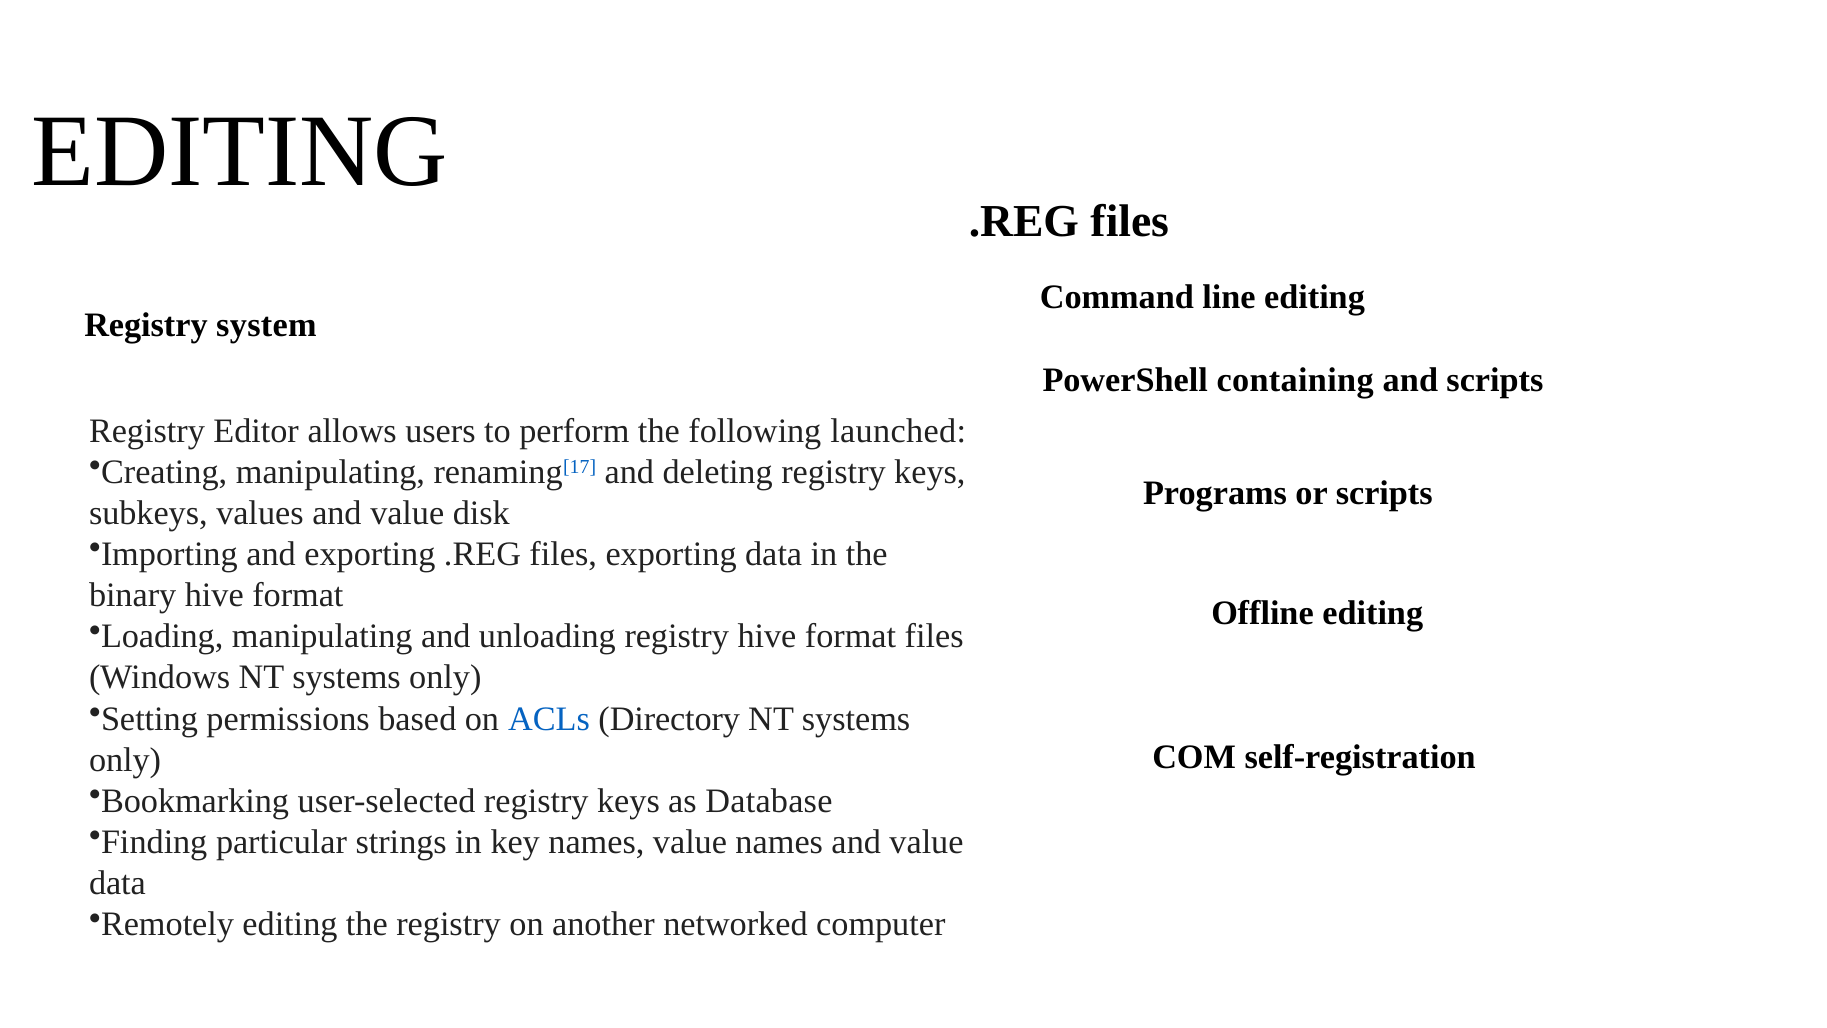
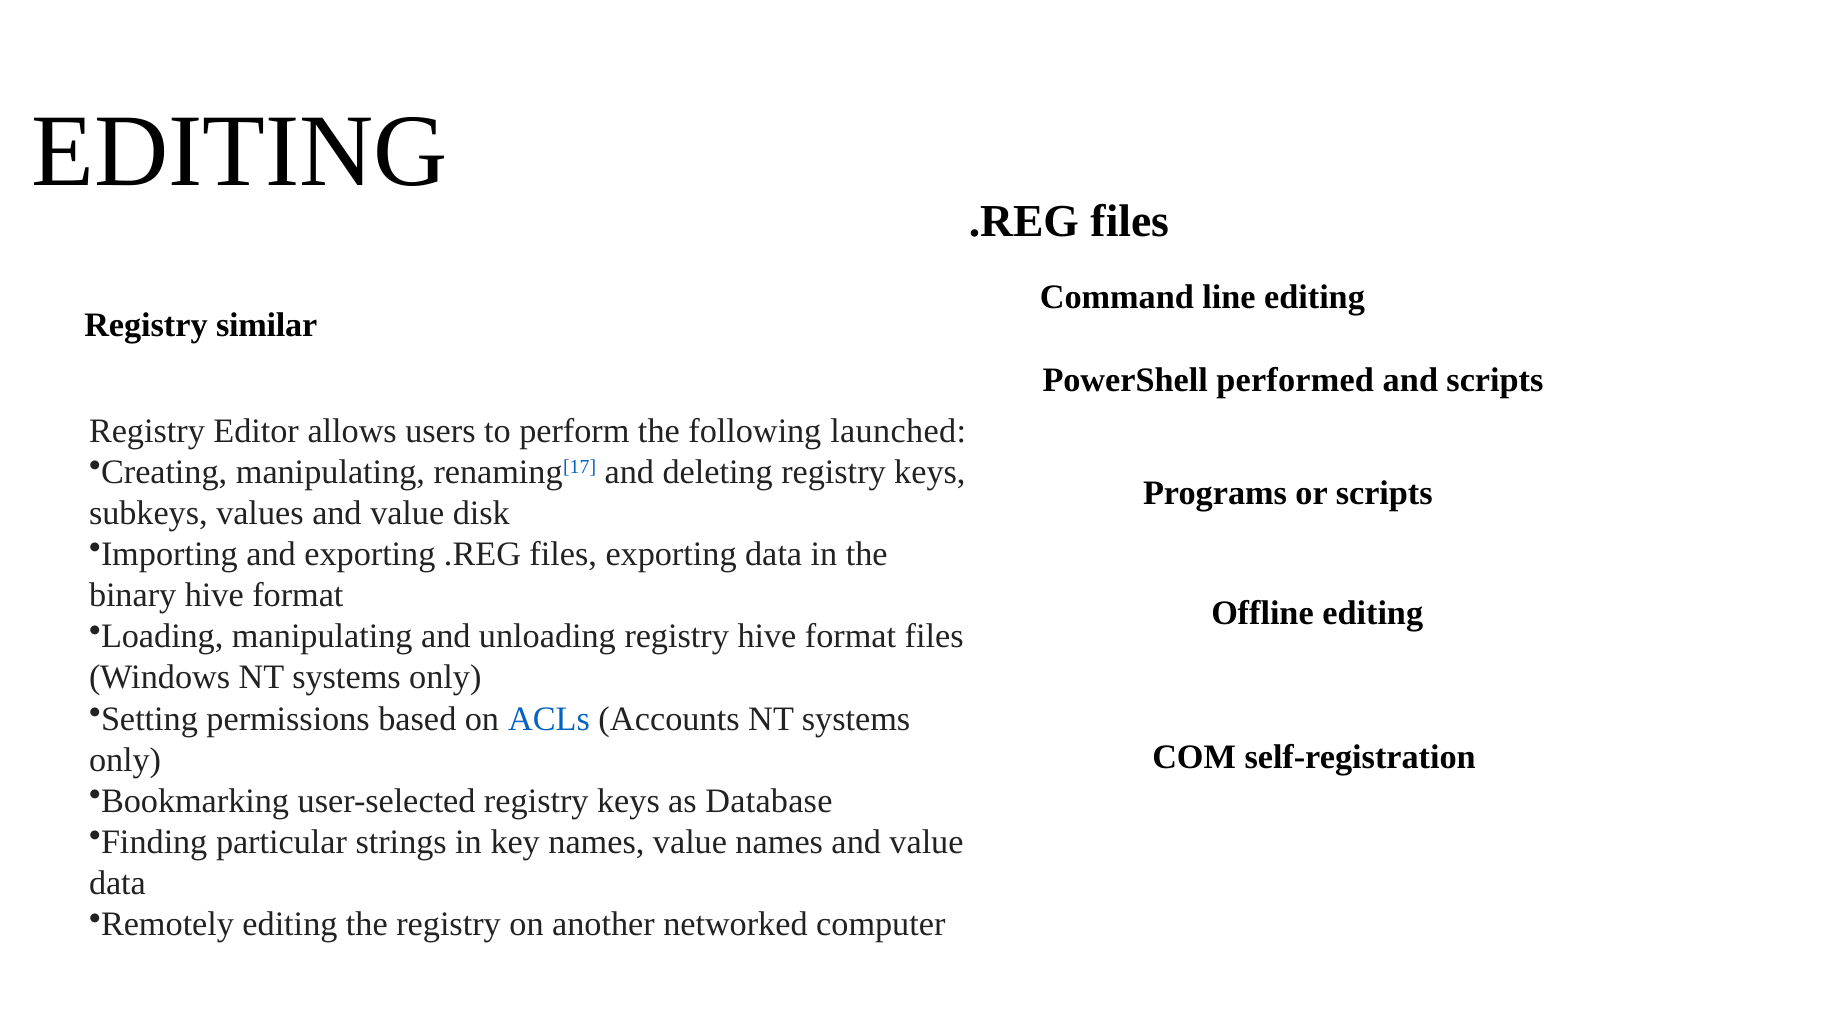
system: system -> similar (267, 325)
containing: containing -> performed (1295, 380)
Directory: Directory -> Accounts (669, 718)
